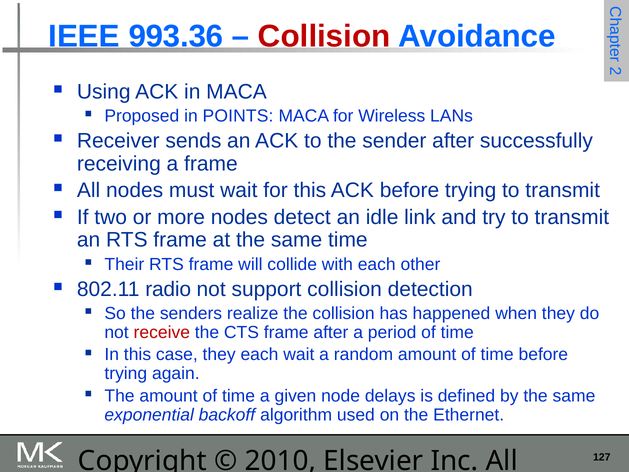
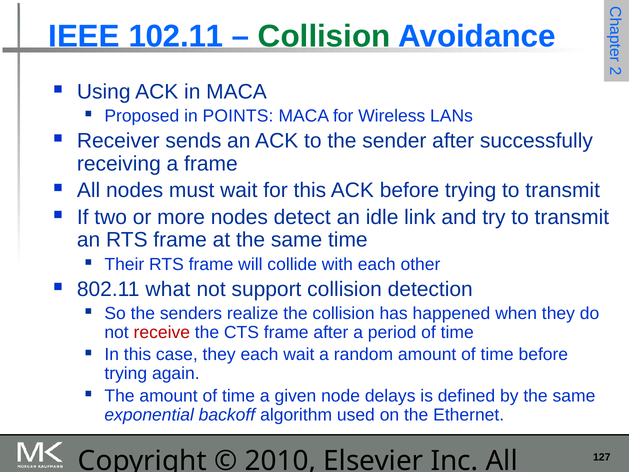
993.36: 993.36 -> 102.11 (176, 36)
Collision colour: red -> green (324, 36)
radio: radio -> what (168, 289)
